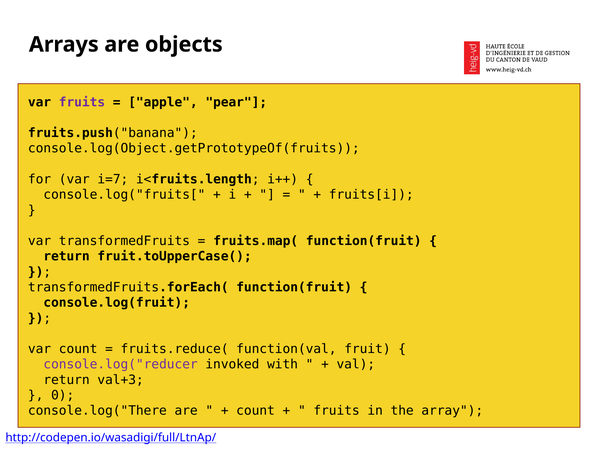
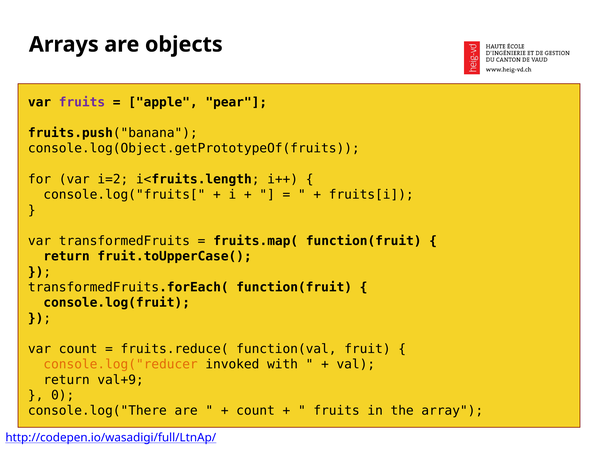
i=7: i=7 -> i=2 (113, 179)
console.log("reducer colour: purple -> orange (121, 364)
val+3: val+3 -> val+9 (121, 379)
